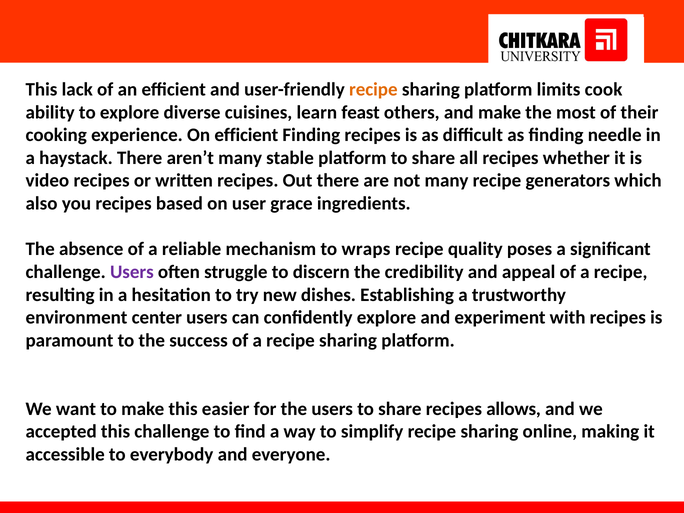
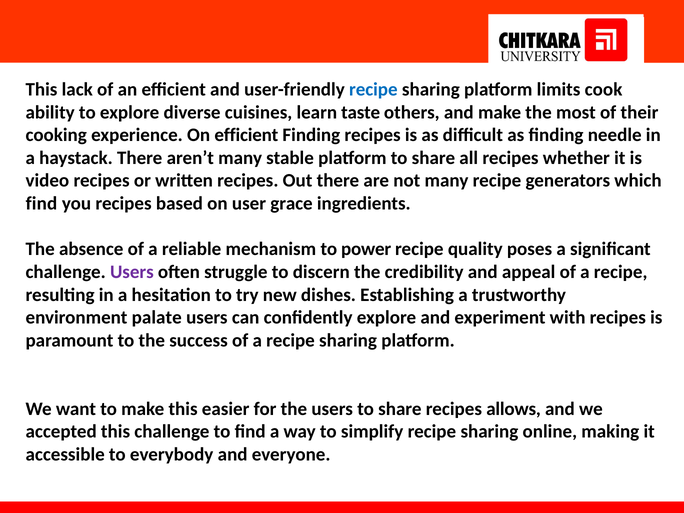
recipe colour: orange -> blue (373, 89)
feast: feast -> taste (361, 112)
also: also -> find (41, 204)
wraps: wraps -> power (366, 249)
center: center -> palate (157, 318)
